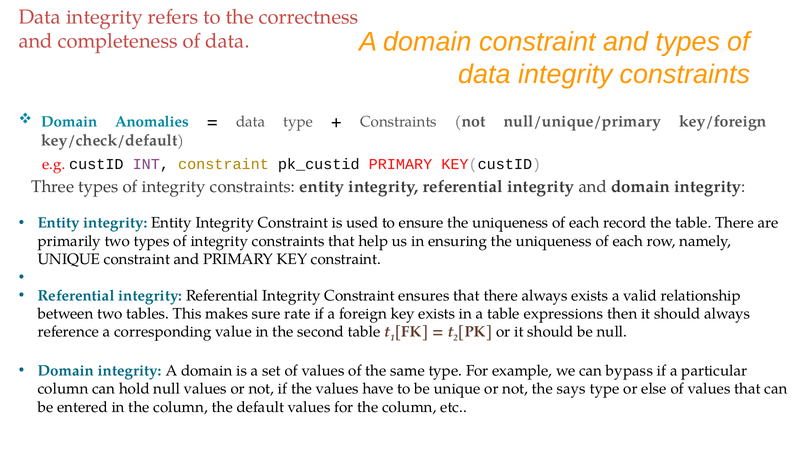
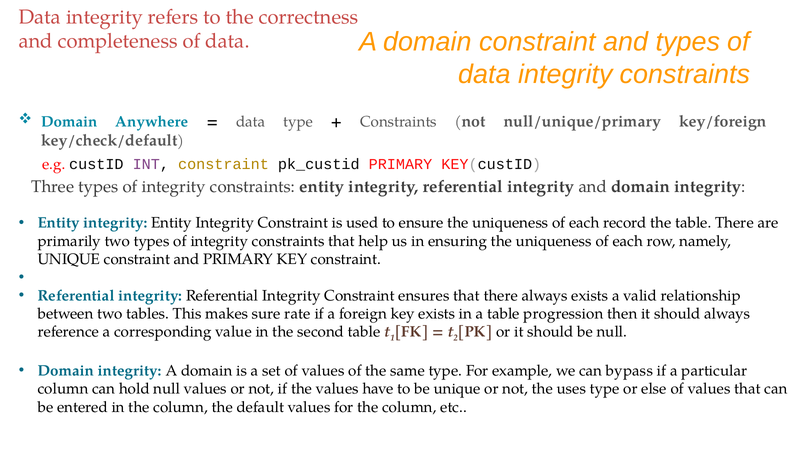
Anomalies: Anomalies -> Anywhere (152, 122)
expressions: expressions -> progression (563, 314)
says: says -> uses (571, 389)
